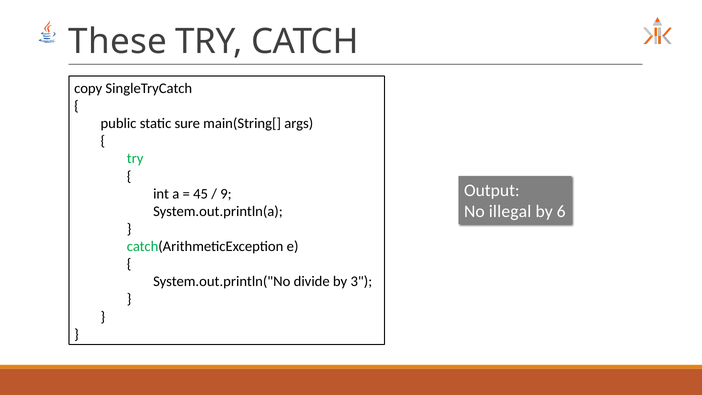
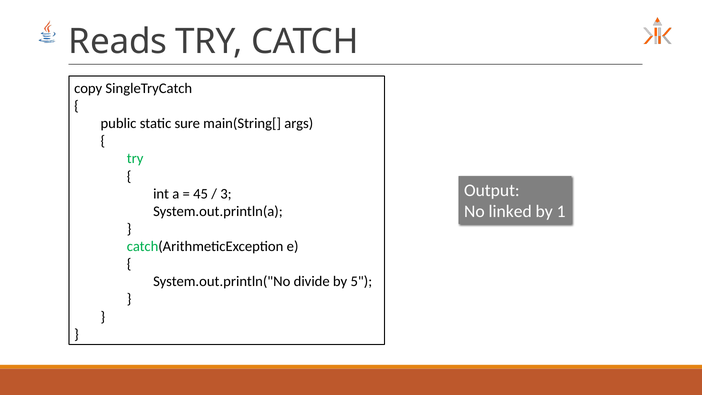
These: These -> Reads (118, 42)
9: 9 -> 3 (226, 194)
illegal: illegal -> linked (510, 212)
6: 6 -> 1 (561, 212)
3: 3 -> 5 (361, 282)
